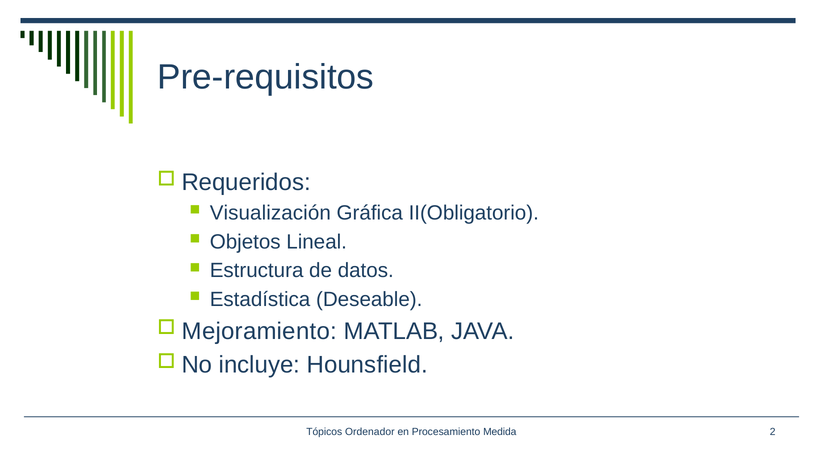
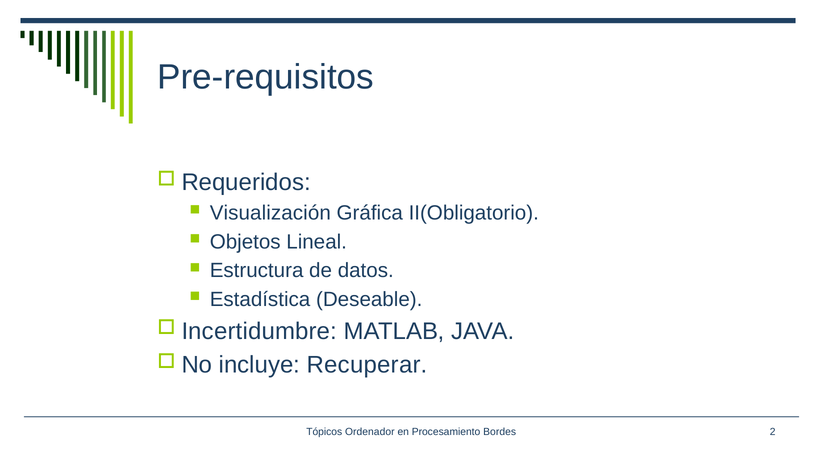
Mejoramiento: Mejoramiento -> Incertidumbre (259, 331)
Hounsfield: Hounsfield -> Recuperar (367, 365)
Medida: Medida -> Bordes (500, 432)
